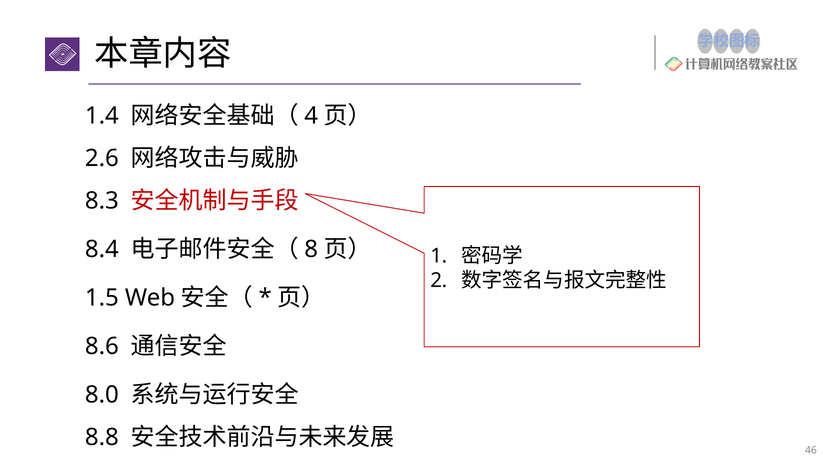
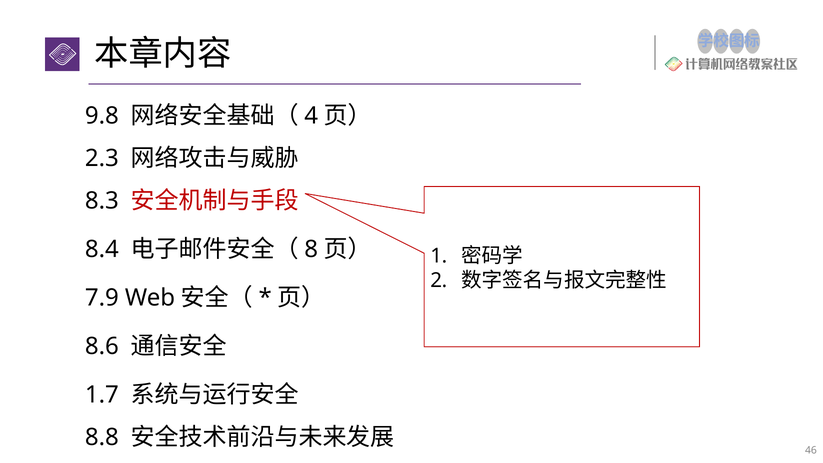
1.4: 1.4 -> 9.8 (102, 116)
2.6: 2.6 -> 2.3 (102, 158)
1.5: 1.5 -> 7.9 (102, 298)
8.0: 8.0 -> 1.7 (102, 395)
